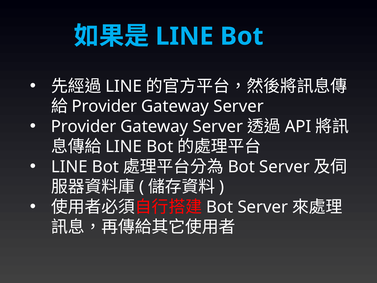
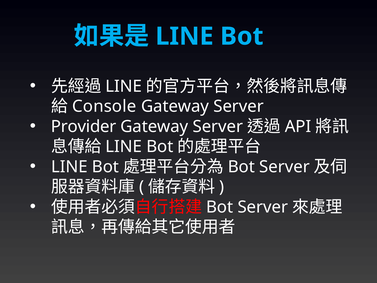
Provider: Provider -> Console (104, 106)
